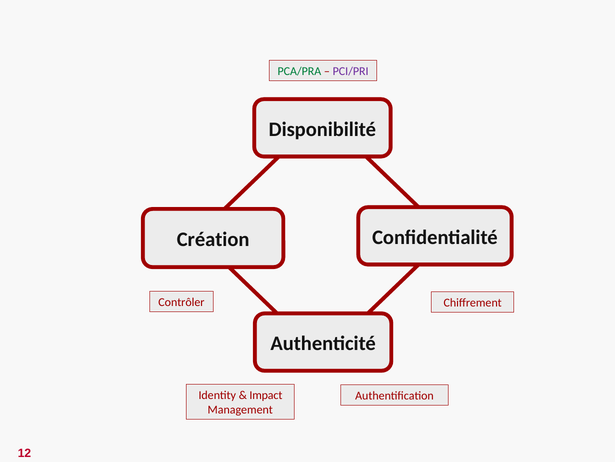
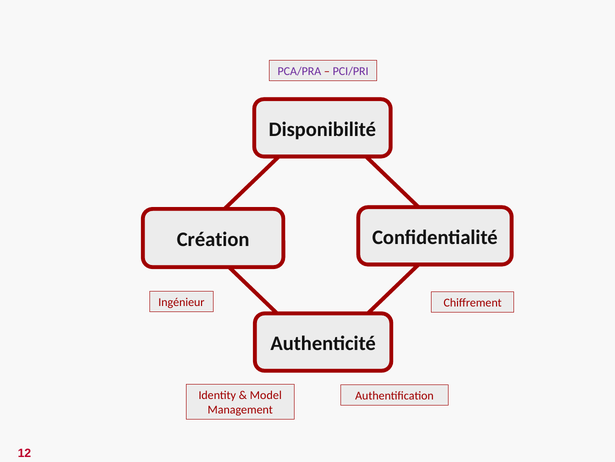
PCA/PRA colour: green -> purple (299, 71)
Contrôler: Contrôler -> Ingénieur (181, 302)
Impact: Impact -> Model (266, 395)
